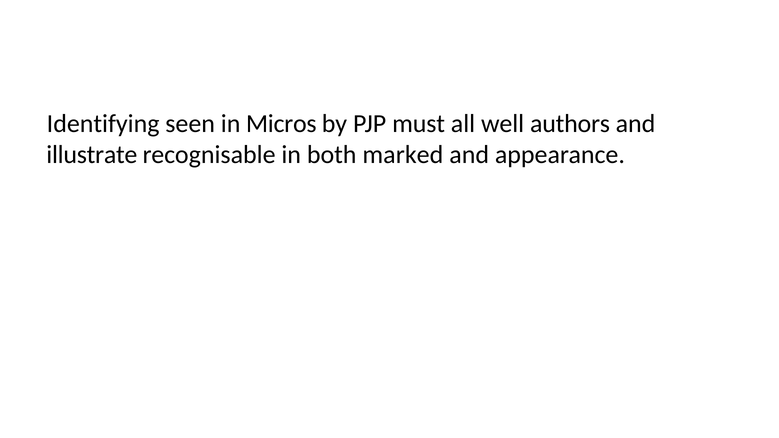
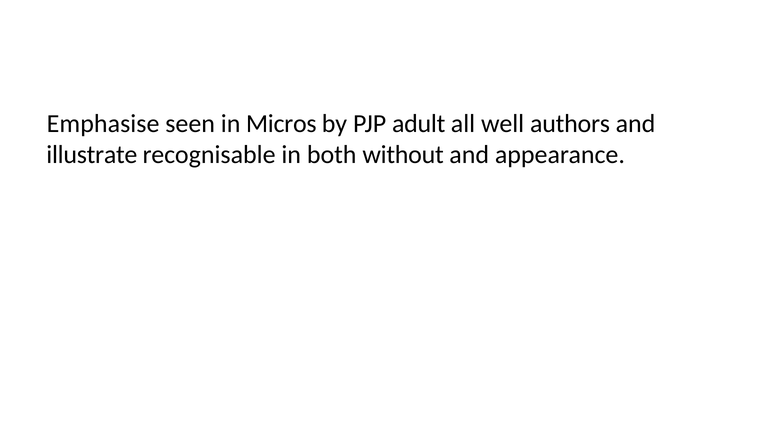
Identifying: Identifying -> Emphasise (103, 124)
must: must -> adult (419, 124)
marked: marked -> without (403, 155)
